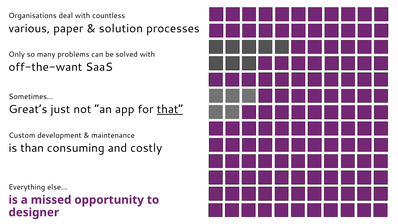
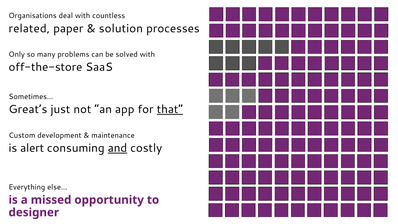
various: various -> related (29, 28)
off-the-want: off-the-want -> off-the-store (45, 67)
than: than -> alert (32, 148)
and underline: none -> present (117, 148)
